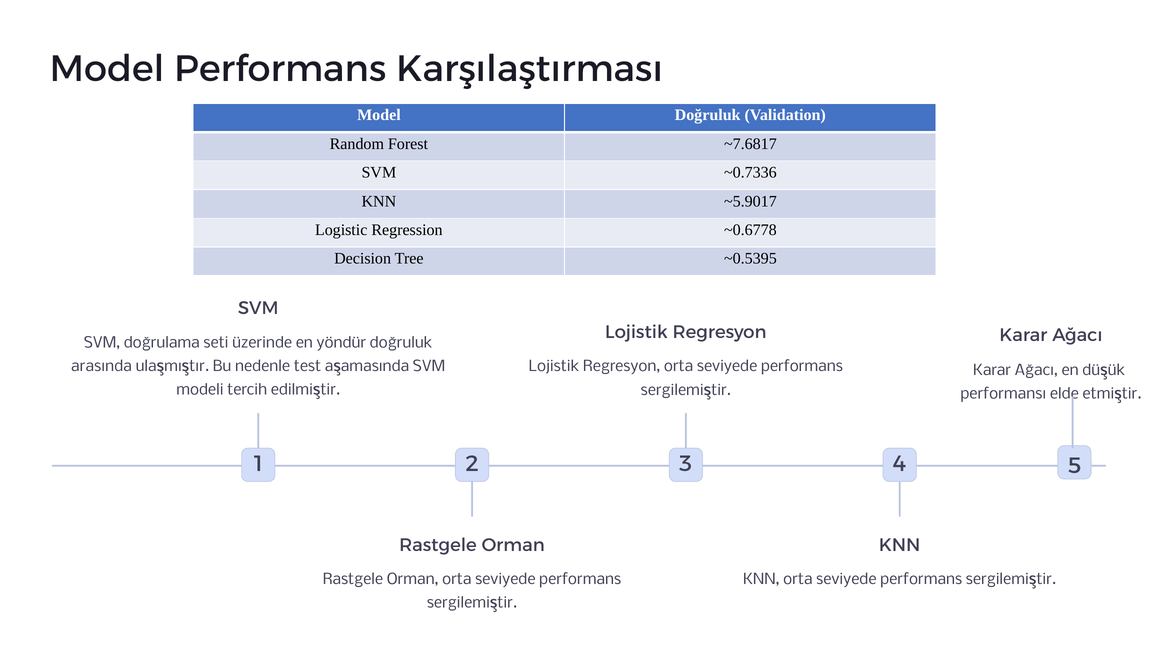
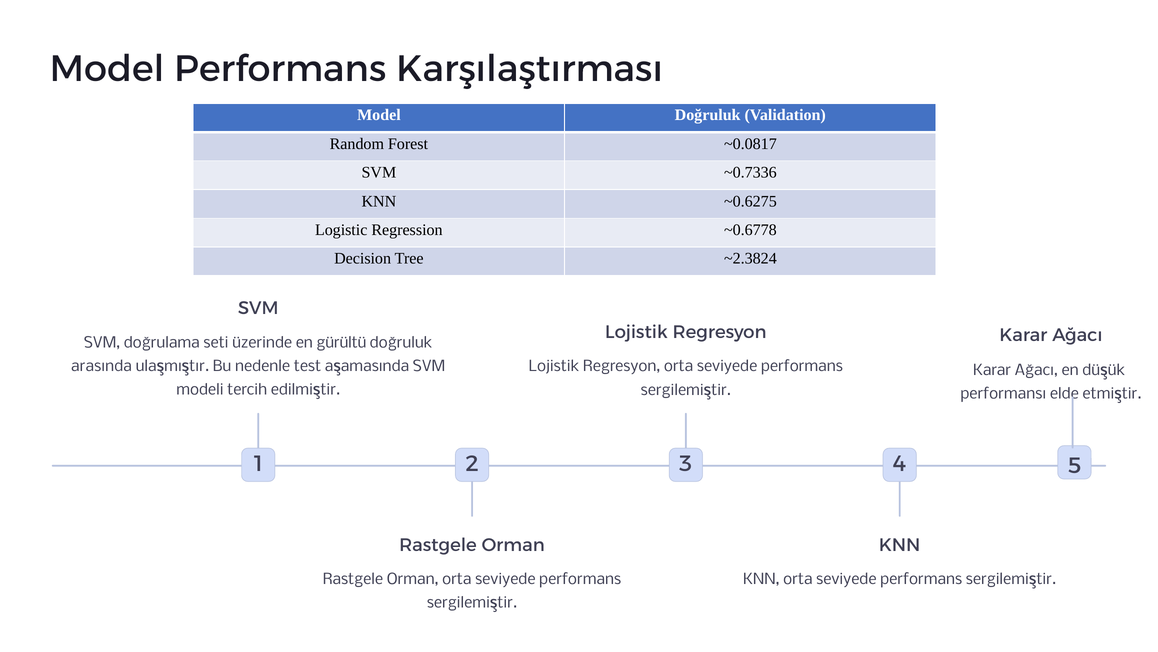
~7.6817: ~7.6817 -> ~0.0817 (750, 144)
~5.9017: ~5.9017 -> ~0.6275 (750, 201)
~0.5395: ~0.5395 -> ~2.3824 (750, 258)
yöndür: yöndür -> gürültü (341, 343)
